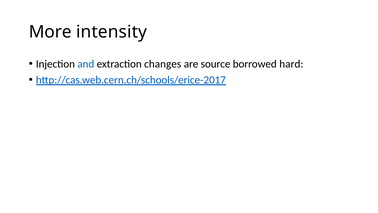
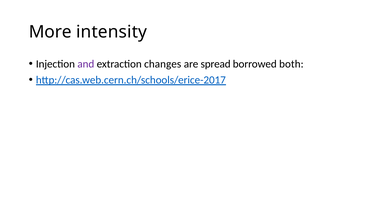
and colour: blue -> purple (86, 64)
source: source -> spread (216, 64)
hard: hard -> both (291, 64)
